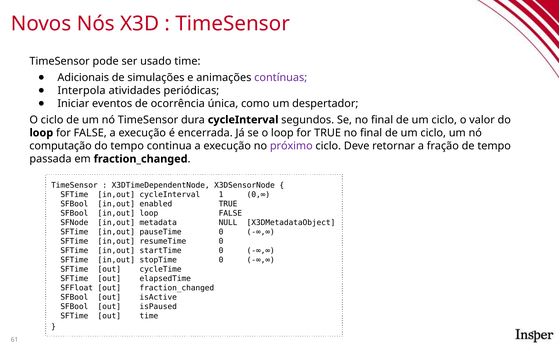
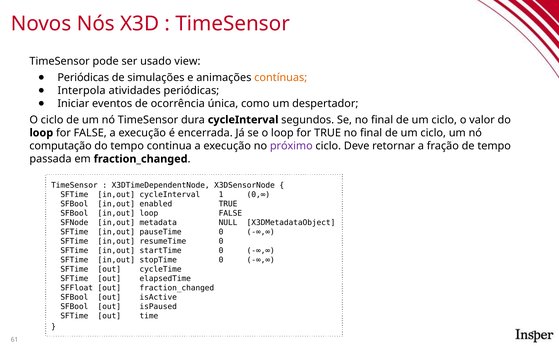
usado time: time -> view (187, 61)
Adicionais: Adicionais -> Periódicas (83, 78)
contínuas colour: purple -> orange (281, 78)
